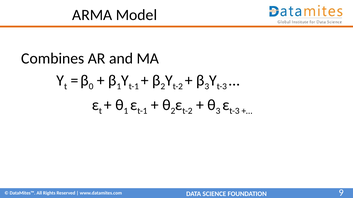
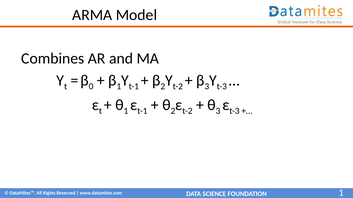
FOUNDATION 9: 9 -> 1 (341, 193)
